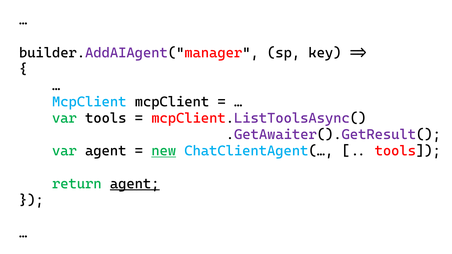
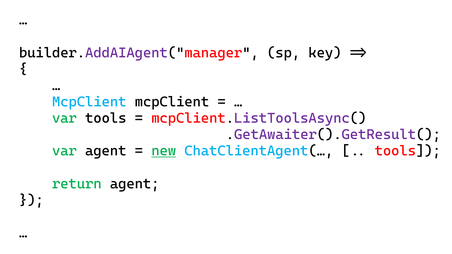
agent underline: present -> none (135, 184)
